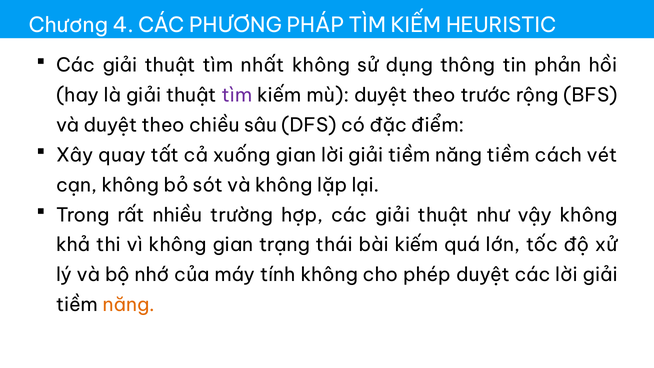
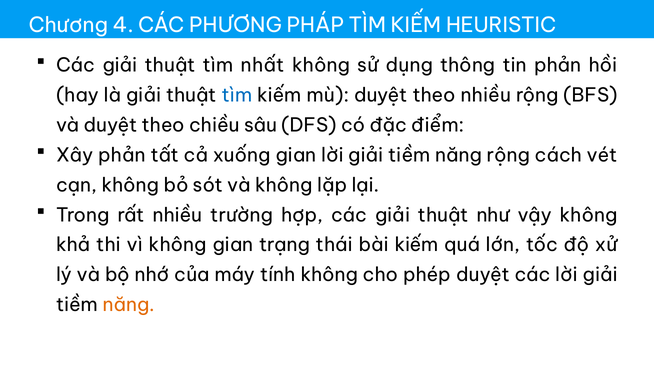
tìm colour: purple -> blue (237, 95)
theo trước: trước -> nhiều (486, 95)
Xây quay: quay -> phản (122, 155)
năng tiềm: tiềm -> rộng (508, 155)
